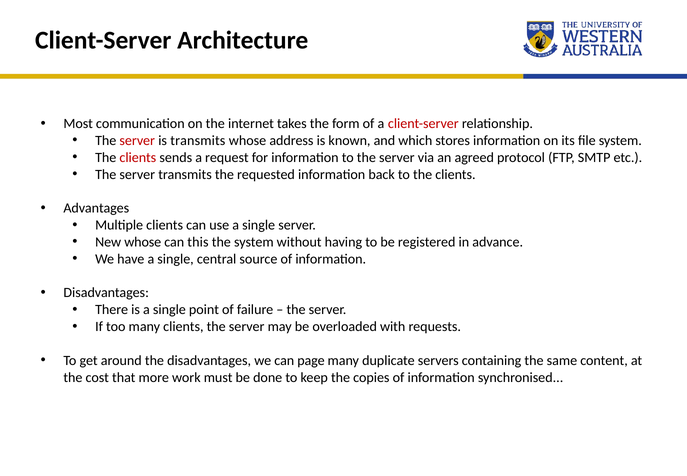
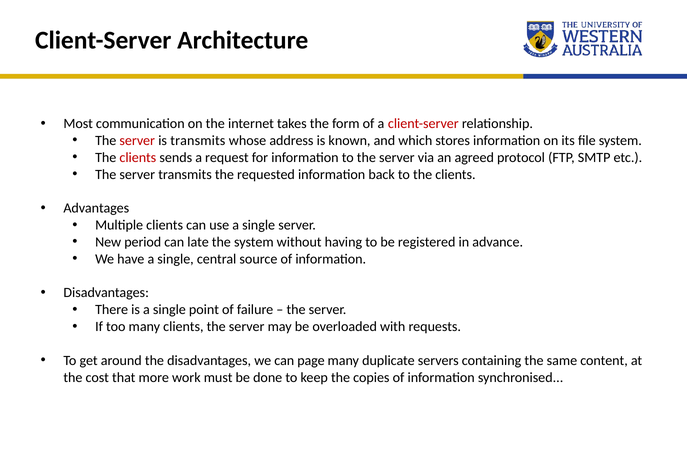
New whose: whose -> period (143, 242)
this: this -> late (198, 242)
